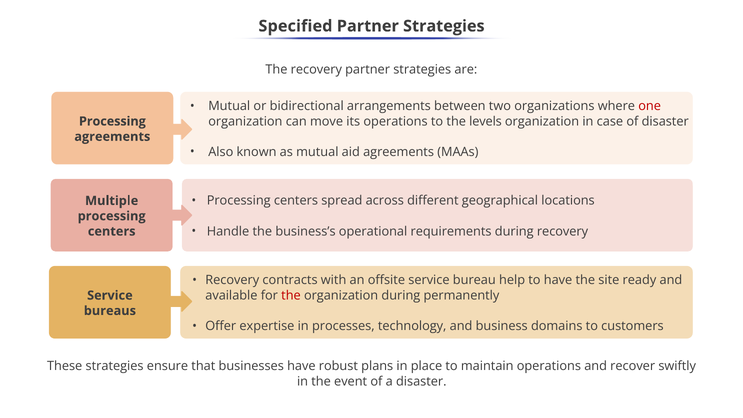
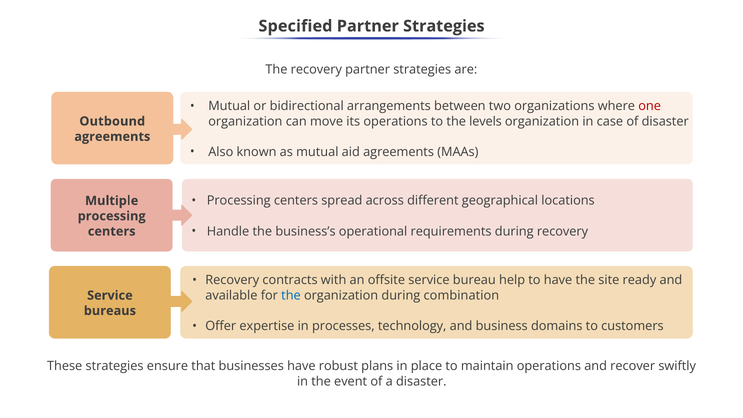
Processing: Processing -> Outbound (112, 121)
the colour: red -> blue (291, 295)
permanently: permanently -> combination (461, 295)
